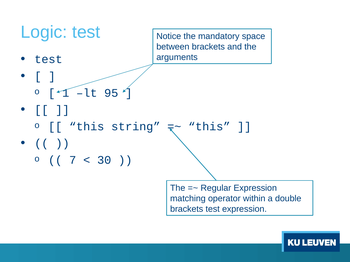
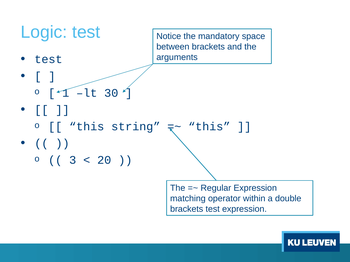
95: 95 -> 30 (111, 93)
7: 7 -> 3 (73, 160)
30: 30 -> 20 (104, 160)
